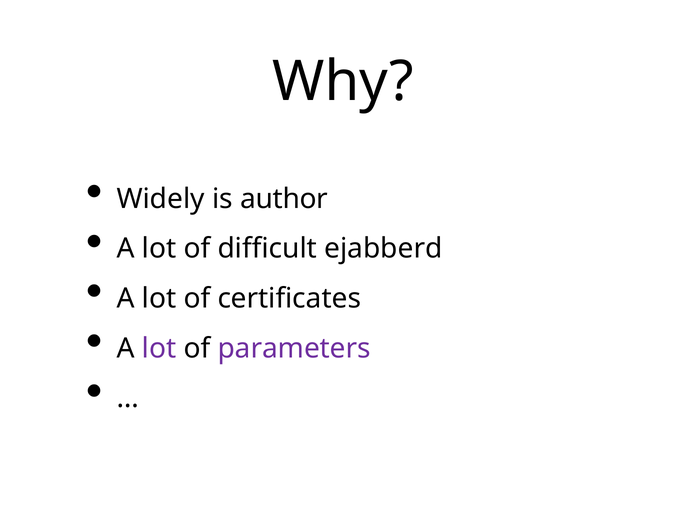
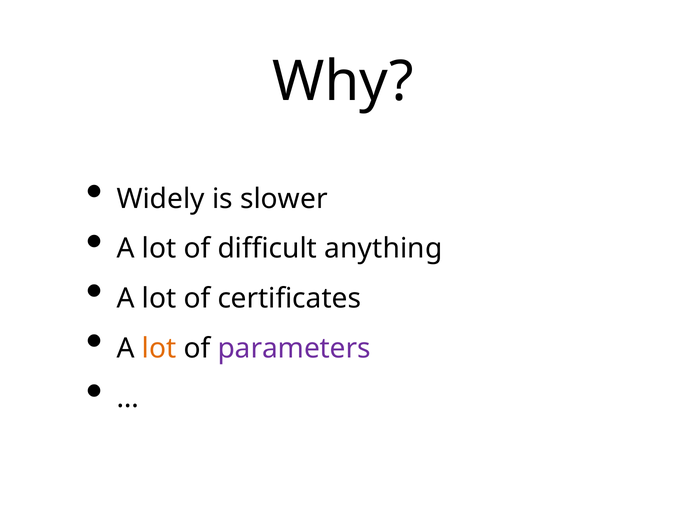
author: author -> slower (284, 199)
ejabberd: ejabberd -> anything (383, 249)
lot colour: purple -> orange (159, 349)
